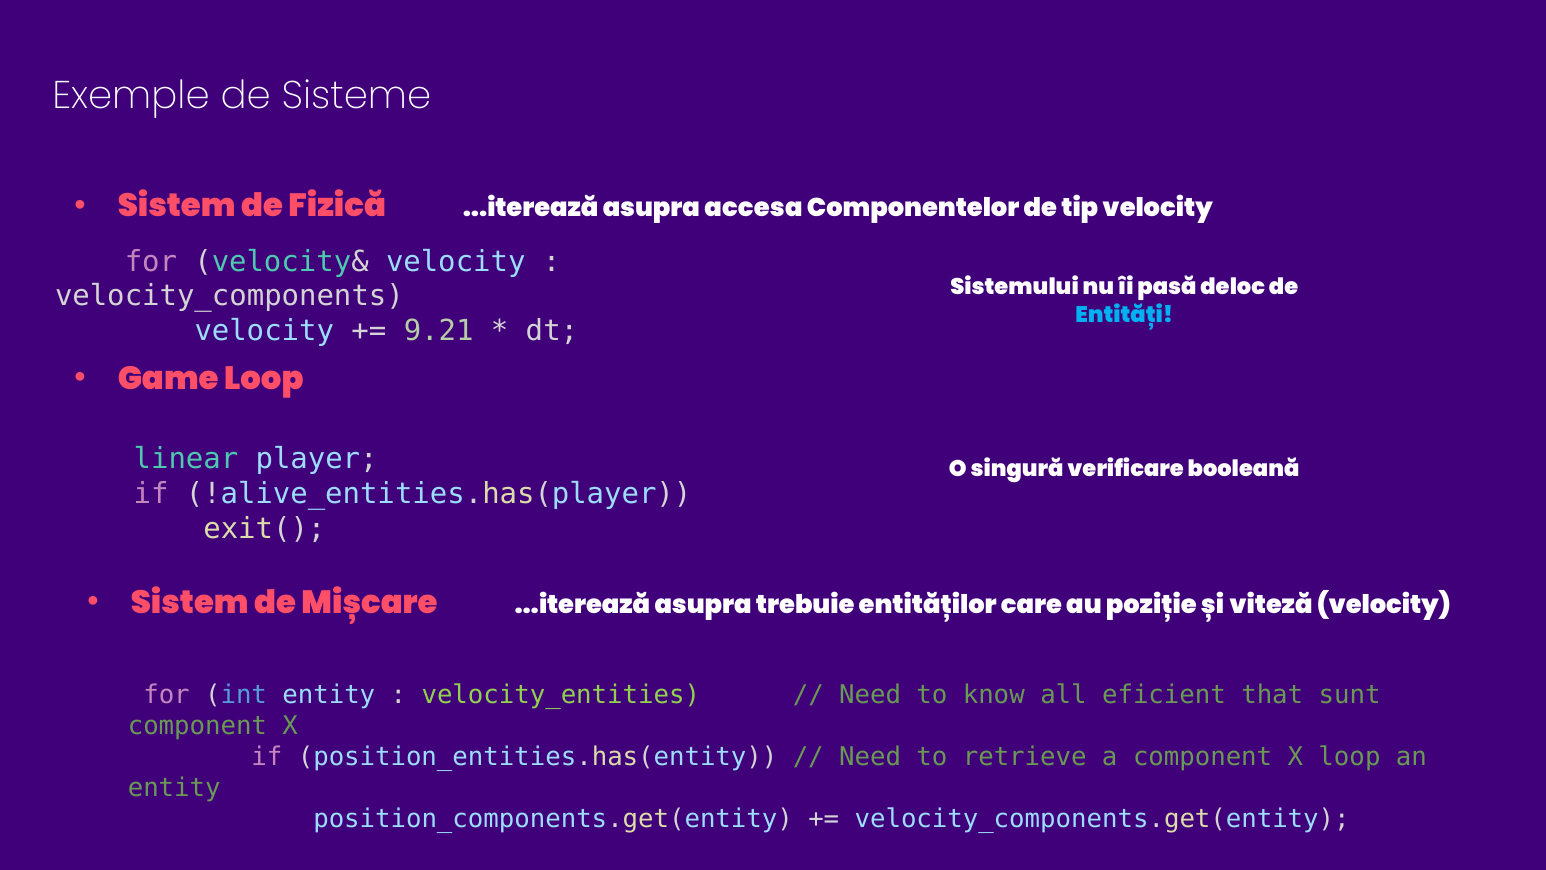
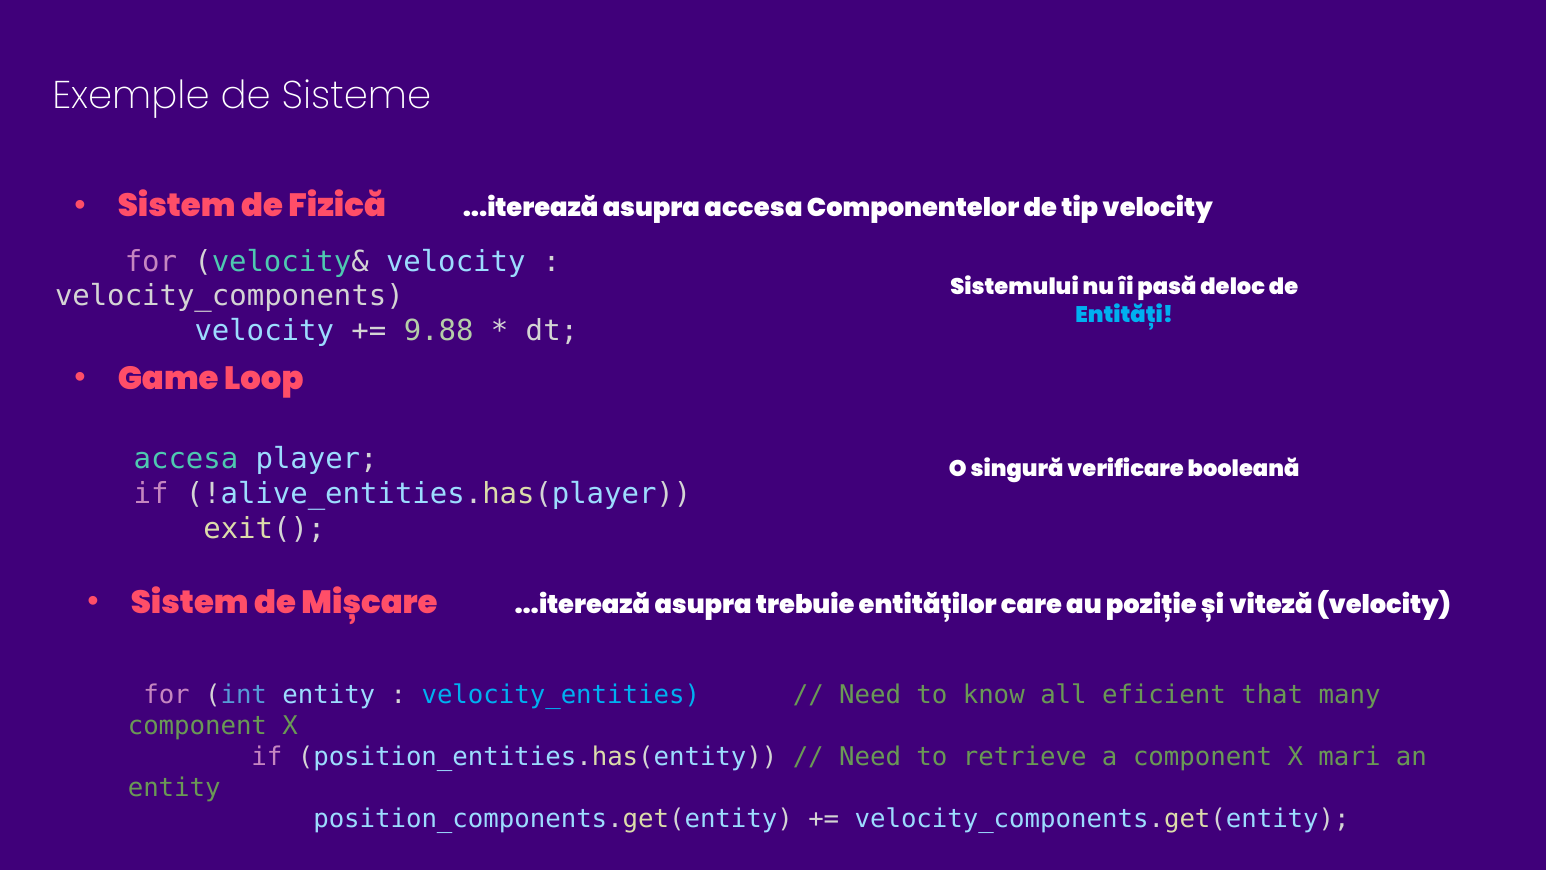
9.21: 9.21 -> 9.88 (439, 331)
linear: linear -> accesa (186, 459)
velocity_entities colour: light green -> light blue (561, 695)
sunt: sunt -> many (1350, 695)
X loop: loop -> mari (1349, 757)
